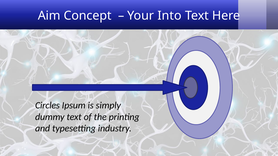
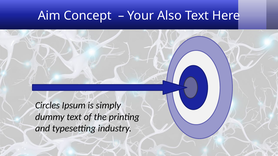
Into: Into -> Also (170, 16)
